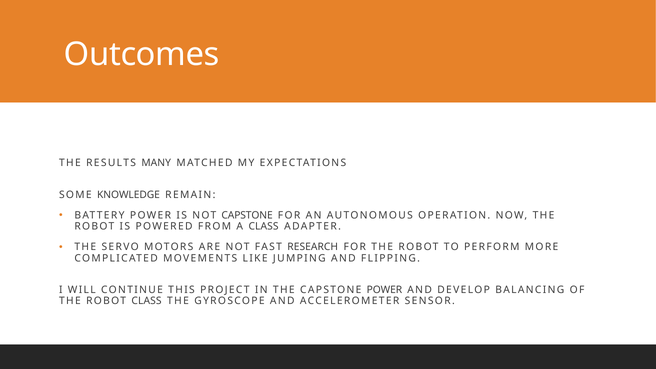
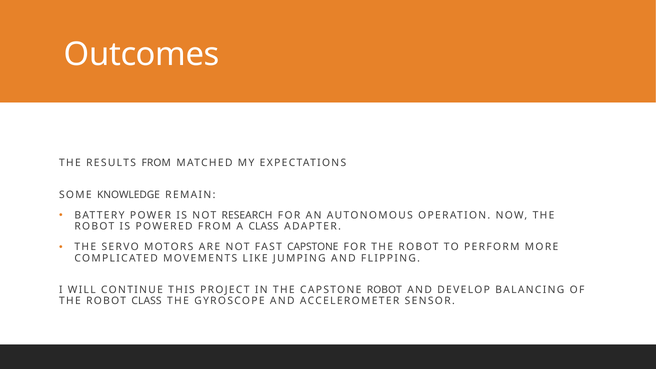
RESULTS MANY: MANY -> FROM (156, 163)
NOT CAPSTONE: CAPSTONE -> RESEARCH (247, 215)
FAST RESEARCH: RESEARCH -> CAPSTONE (313, 247)
CAPSTONE POWER: POWER -> ROBOT (384, 290)
